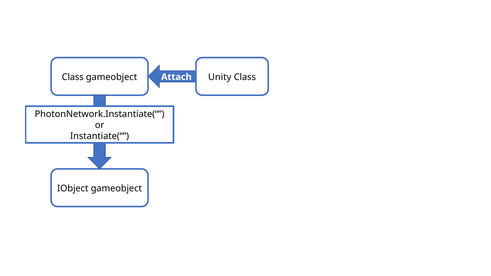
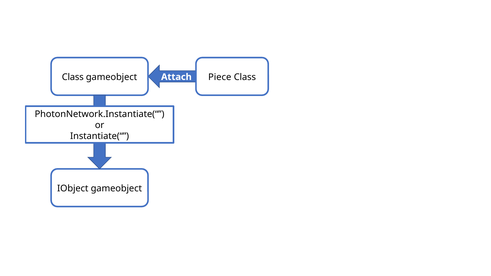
Unity: Unity -> Piece (220, 77)
